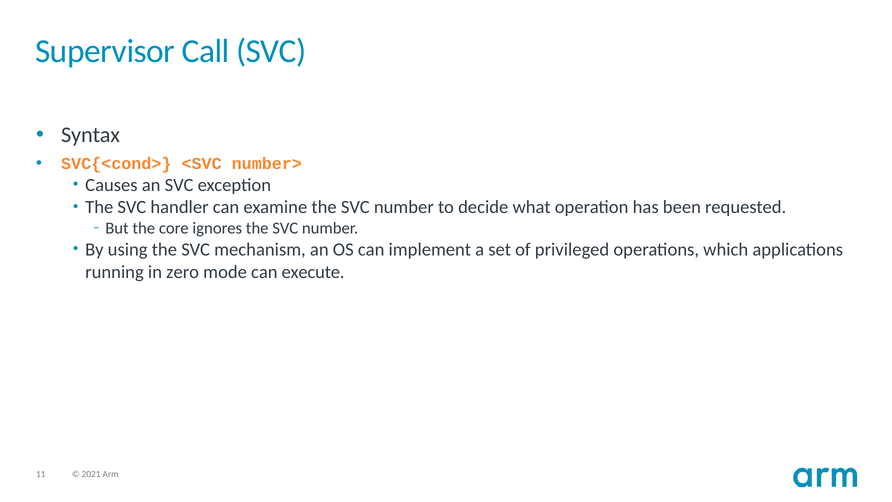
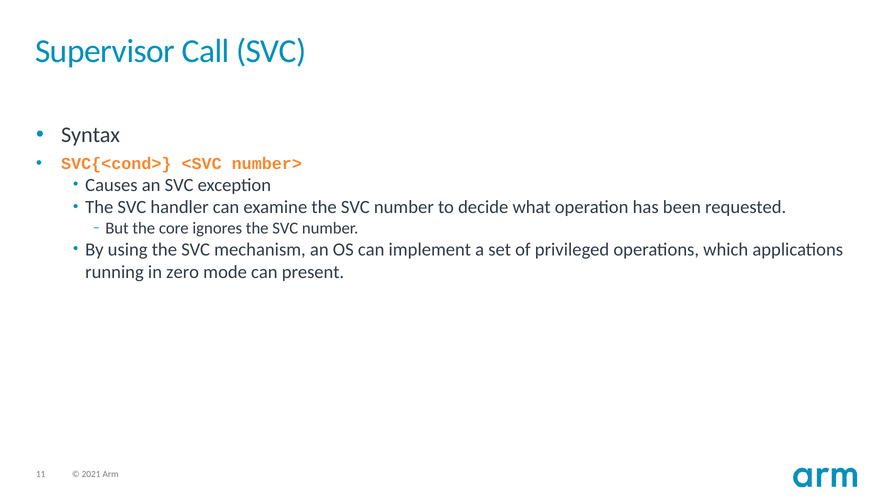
execute: execute -> present (313, 272)
